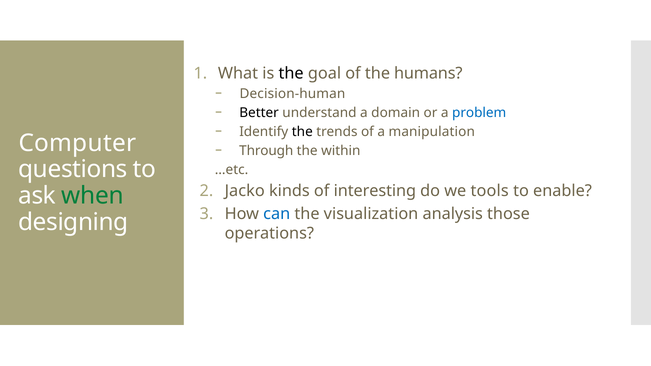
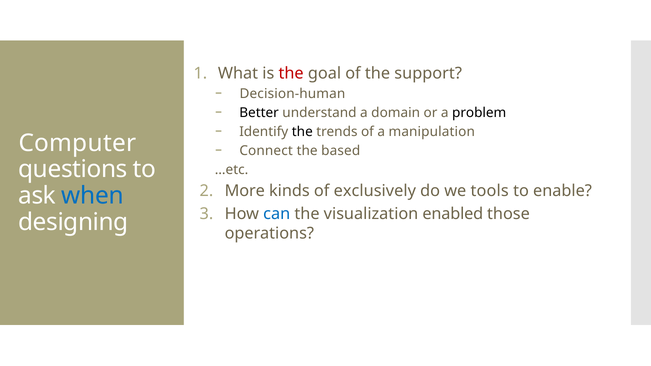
the colour: black -> red (291, 73)
humans: humans -> support (428, 73)
problem colour: blue -> black (479, 113)
Through: Through -> Connect (266, 151)
within: within -> based (341, 151)
Jacko: Jacko -> More (245, 191)
interesting: interesting -> exclusively (375, 191)
when colour: green -> blue (93, 196)
analysis: analysis -> enabled (453, 214)
